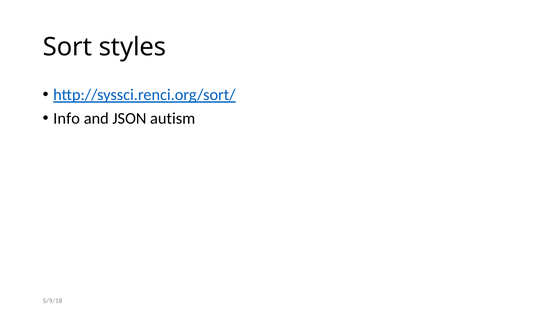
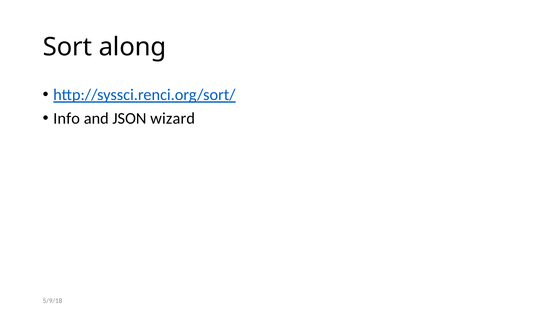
styles: styles -> along (133, 47)
autism: autism -> wizard (173, 118)
